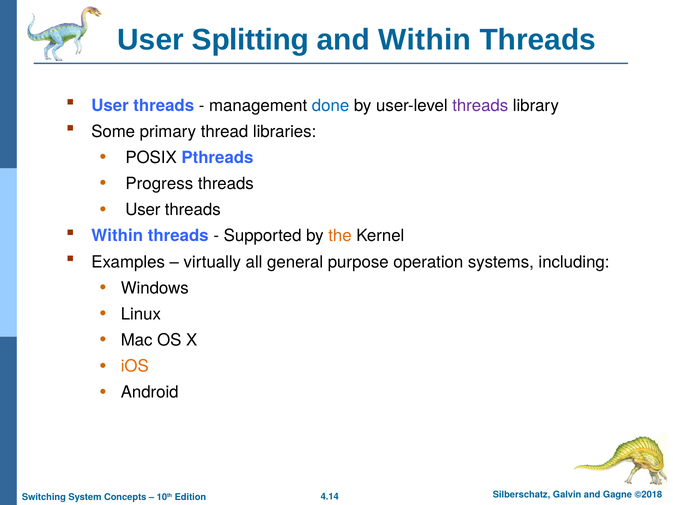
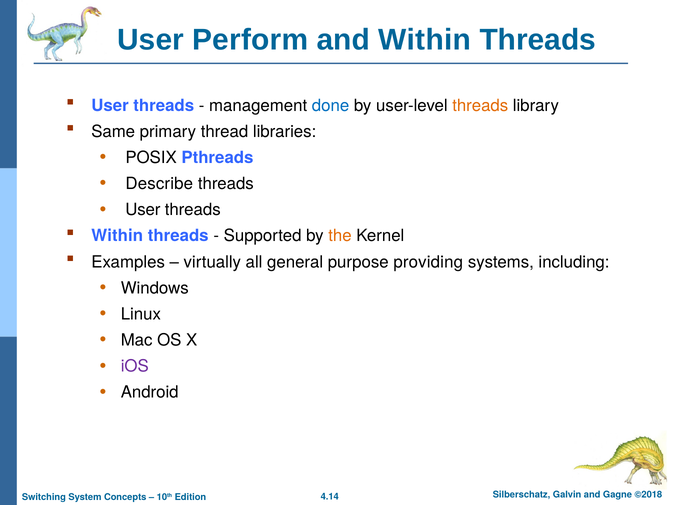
Splitting: Splitting -> Perform (250, 40)
threads colour: purple -> orange (480, 105)
Some: Some -> Same (113, 131)
Progress: Progress -> Describe (159, 184)
operation: operation -> providing (428, 262)
iOS colour: orange -> purple (135, 366)
